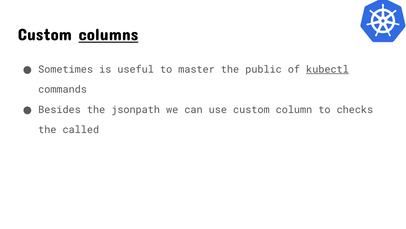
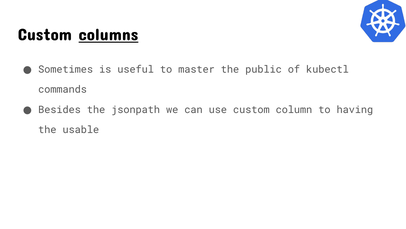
kubectl underline: present -> none (327, 69)
checks: checks -> having (355, 109)
called: called -> usable (81, 130)
